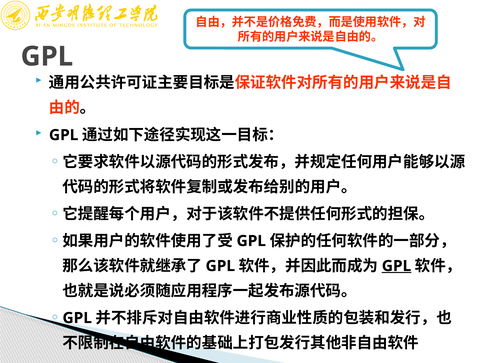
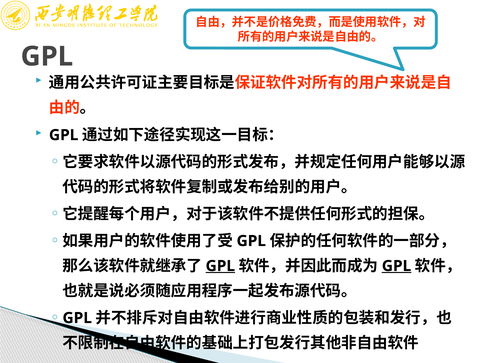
GPL underline: none -> present (220, 266)
